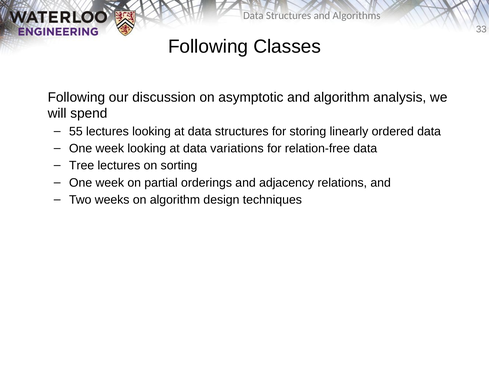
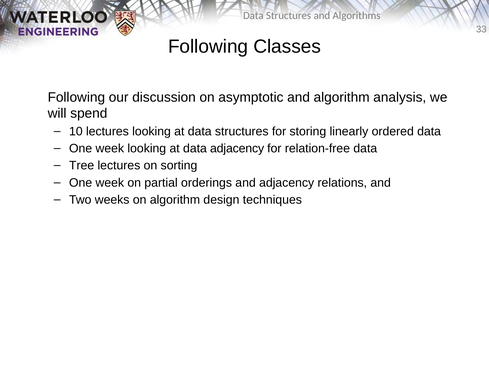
55: 55 -> 10 (76, 131)
data variations: variations -> adjacency (237, 148)
